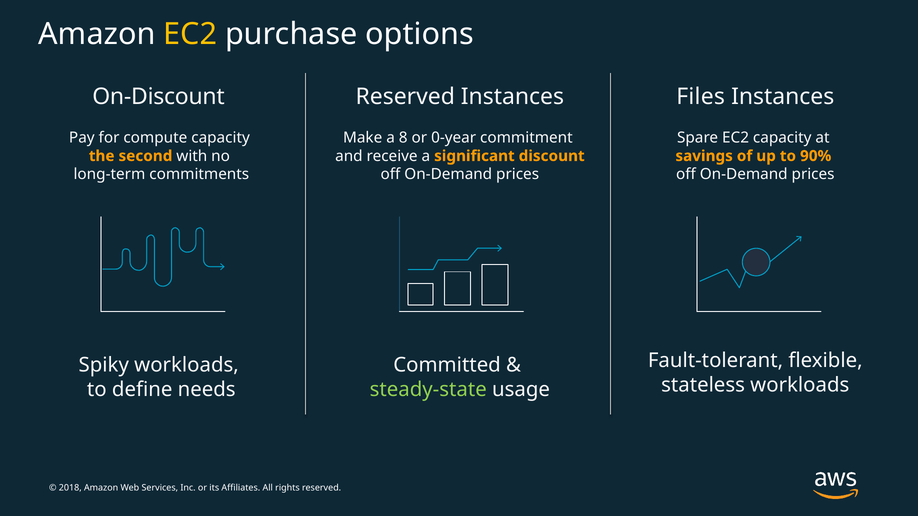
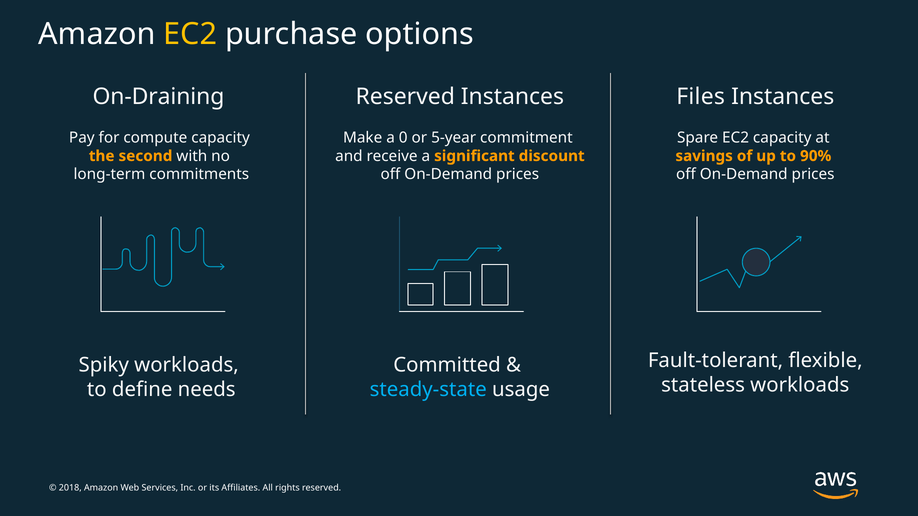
On-Discount: On-Discount -> On-Draining (158, 97)
8: 8 -> 0 (403, 138)
0-year: 0-year -> 5-year (454, 138)
steady-state colour: light green -> light blue (428, 390)
